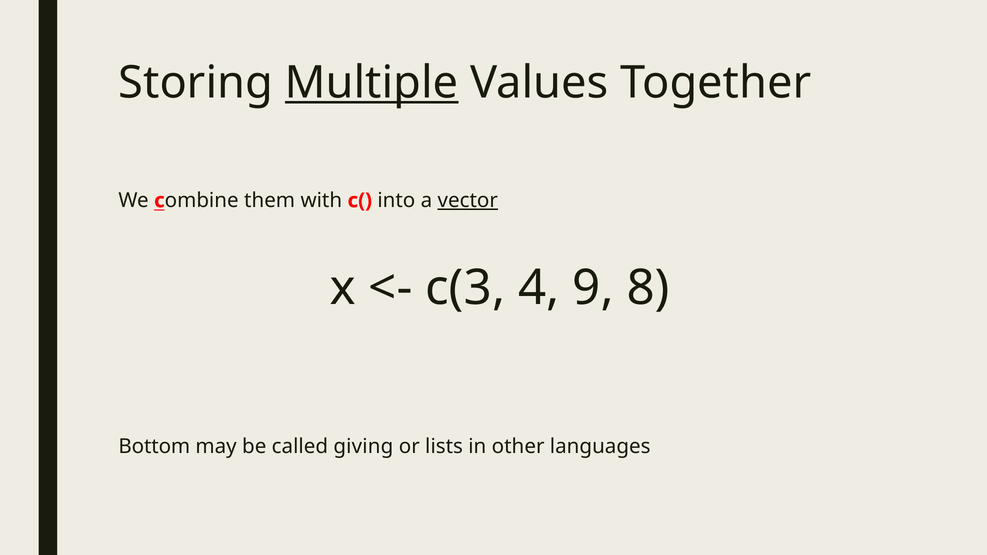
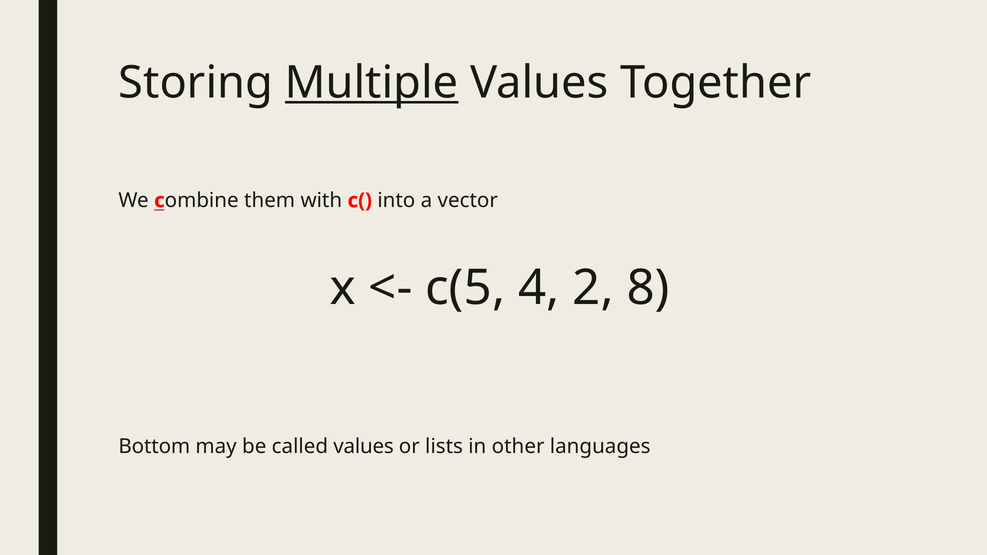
vector underline: present -> none (468, 201)
c(3: c(3 -> c(5 (465, 288)
9: 9 -> 2 (593, 288)
called giving: giving -> values (364, 447)
